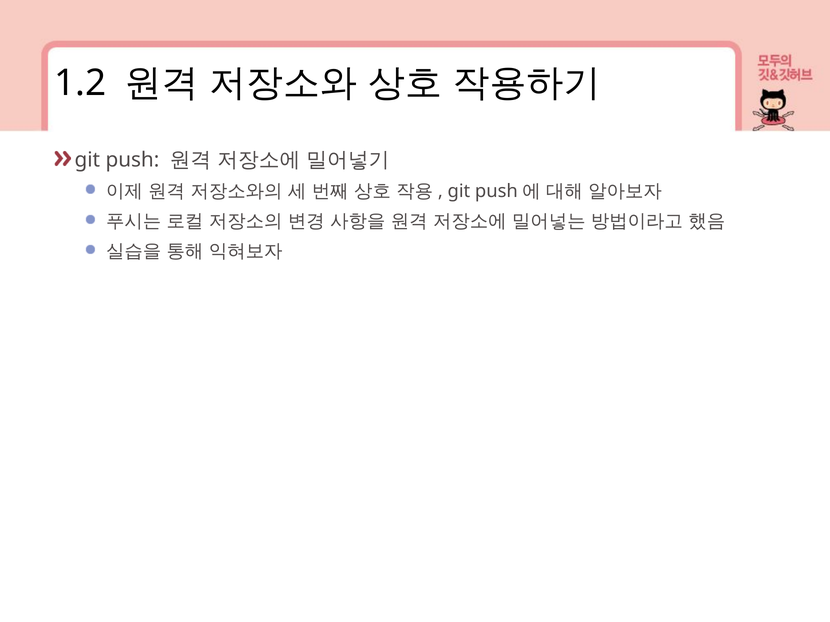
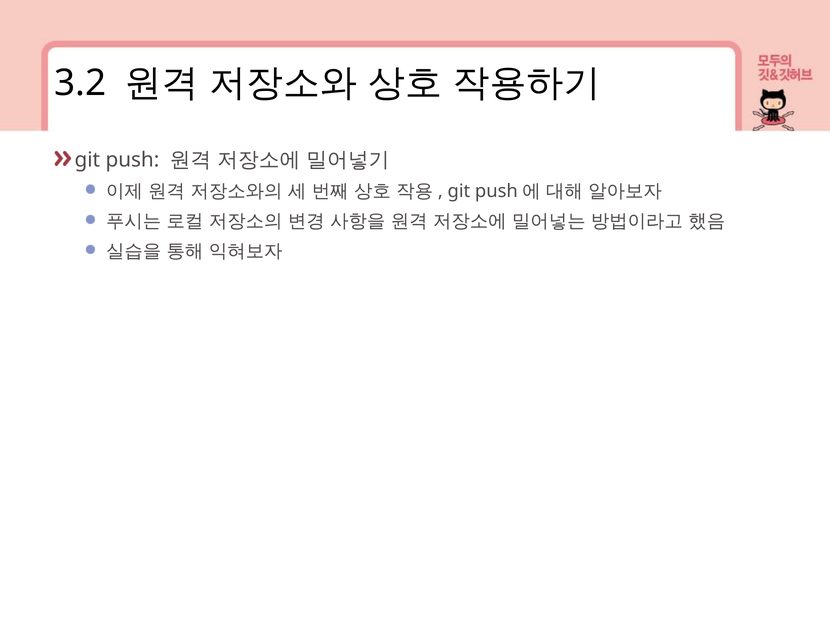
1.2: 1.2 -> 3.2 (80, 83)
